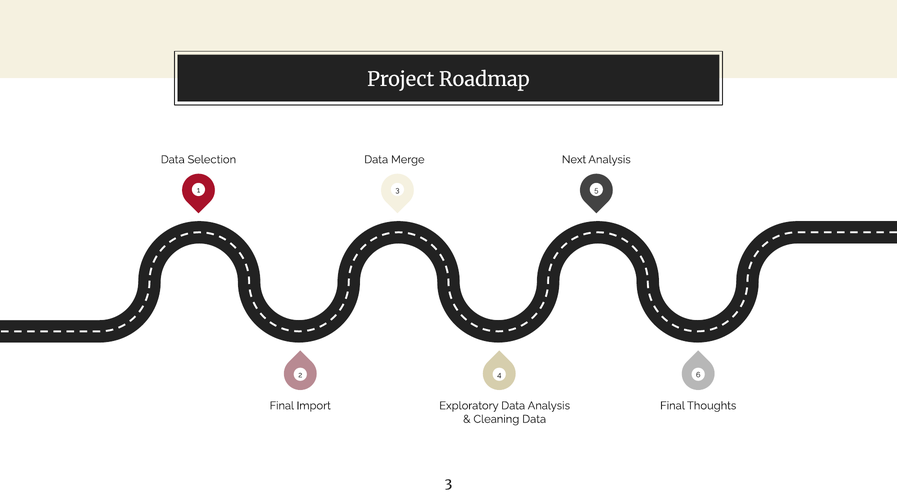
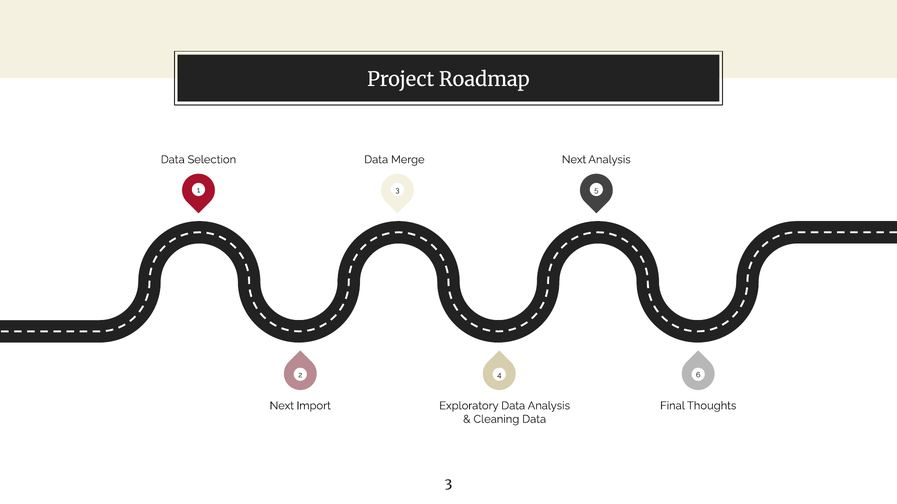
Final: Final -> Next (282, 406)
